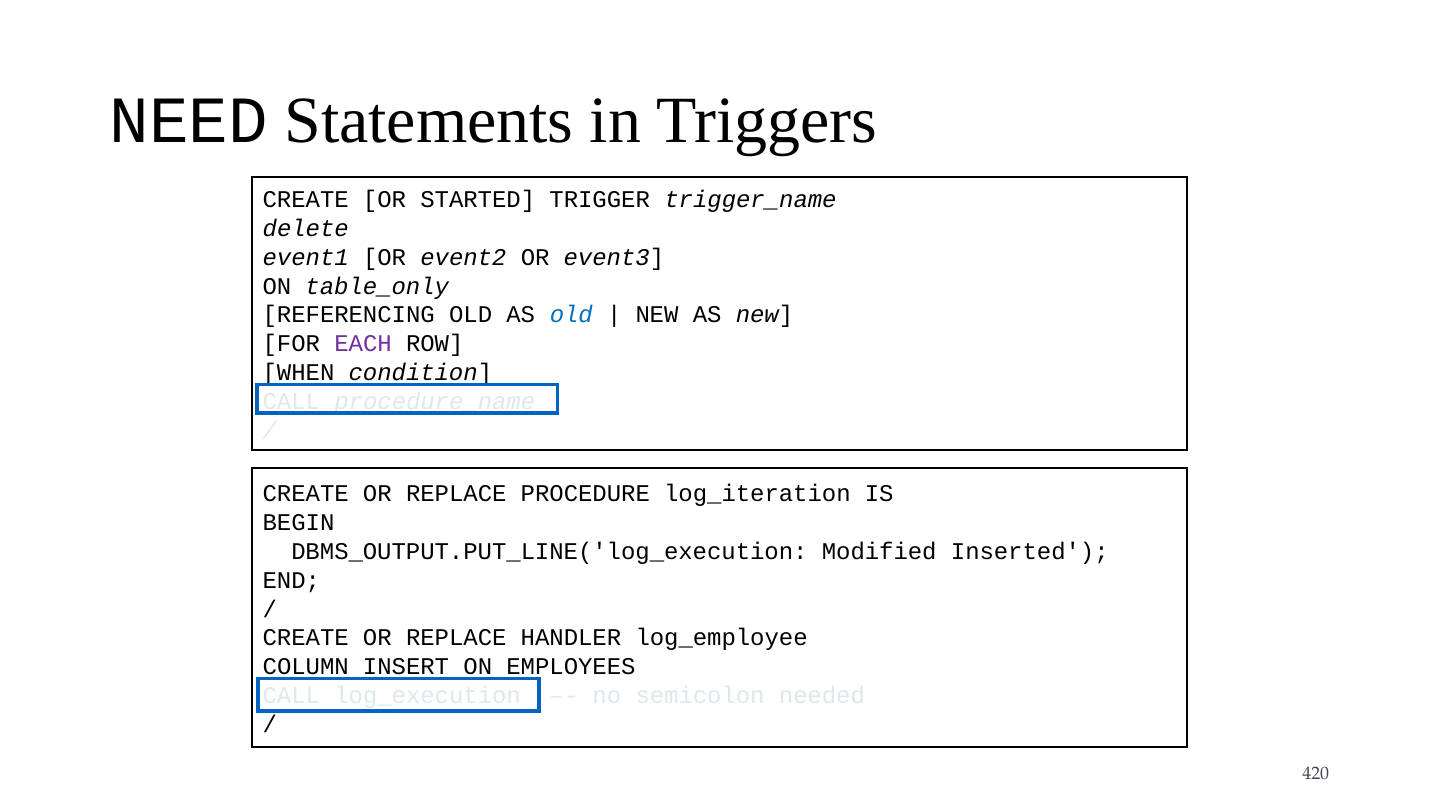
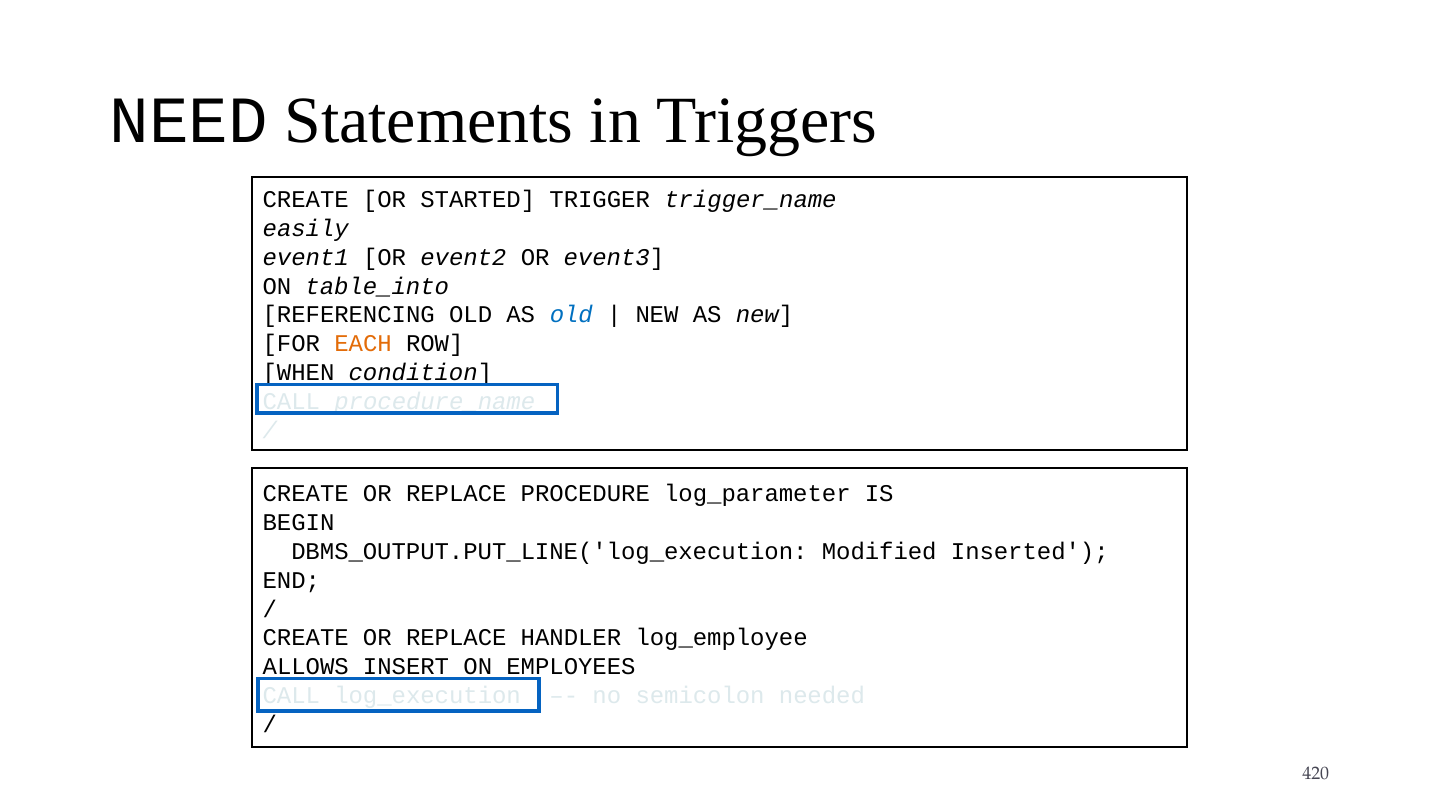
delete: delete -> easily (306, 229)
table_only: table_only -> table_into (377, 286)
EACH colour: purple -> orange (363, 344)
log_iteration: log_iteration -> log_parameter (757, 494)
COLUMN: COLUMN -> ALLOWS (306, 666)
